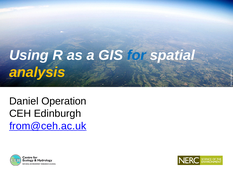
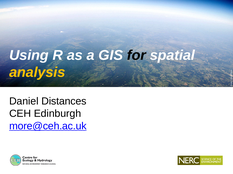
for colour: blue -> black (136, 55)
Operation: Operation -> Distances (64, 102)
from@ceh.ac.uk: from@ceh.ac.uk -> more@ceh.ac.uk (48, 126)
